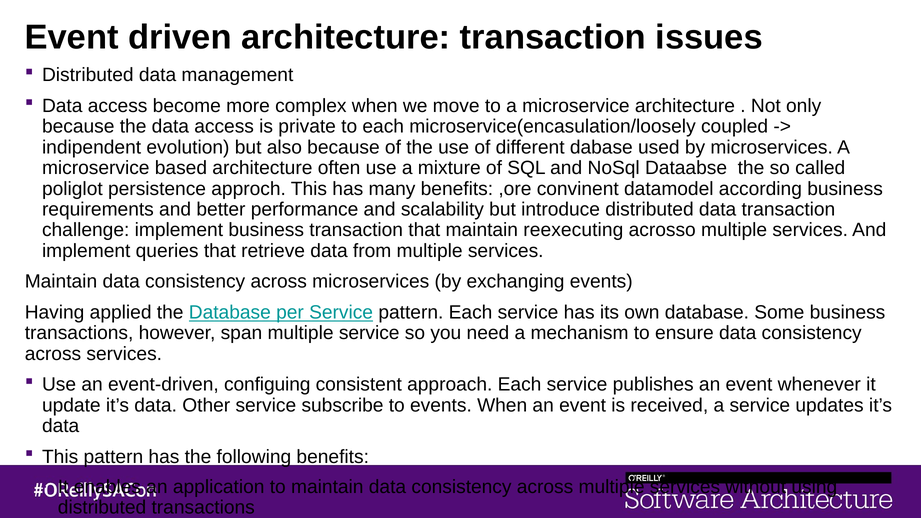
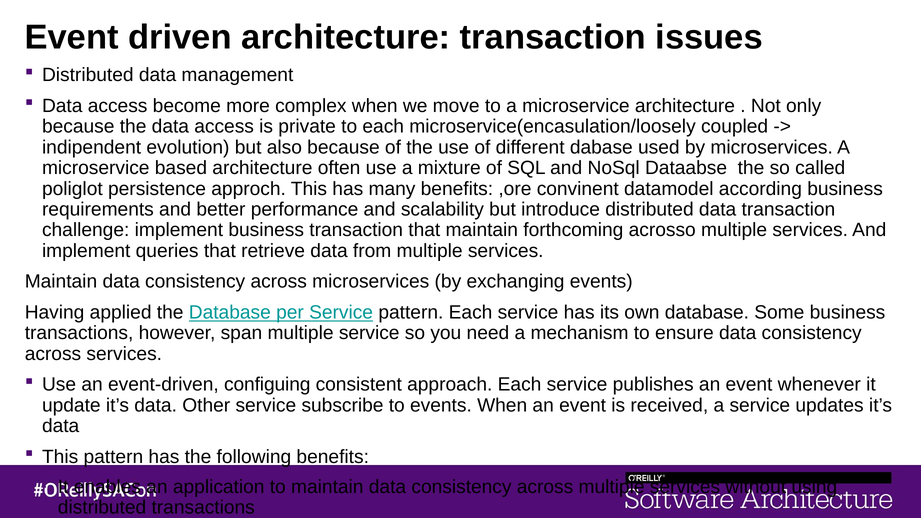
reexecuting: reexecuting -> forthcoming (573, 230)
